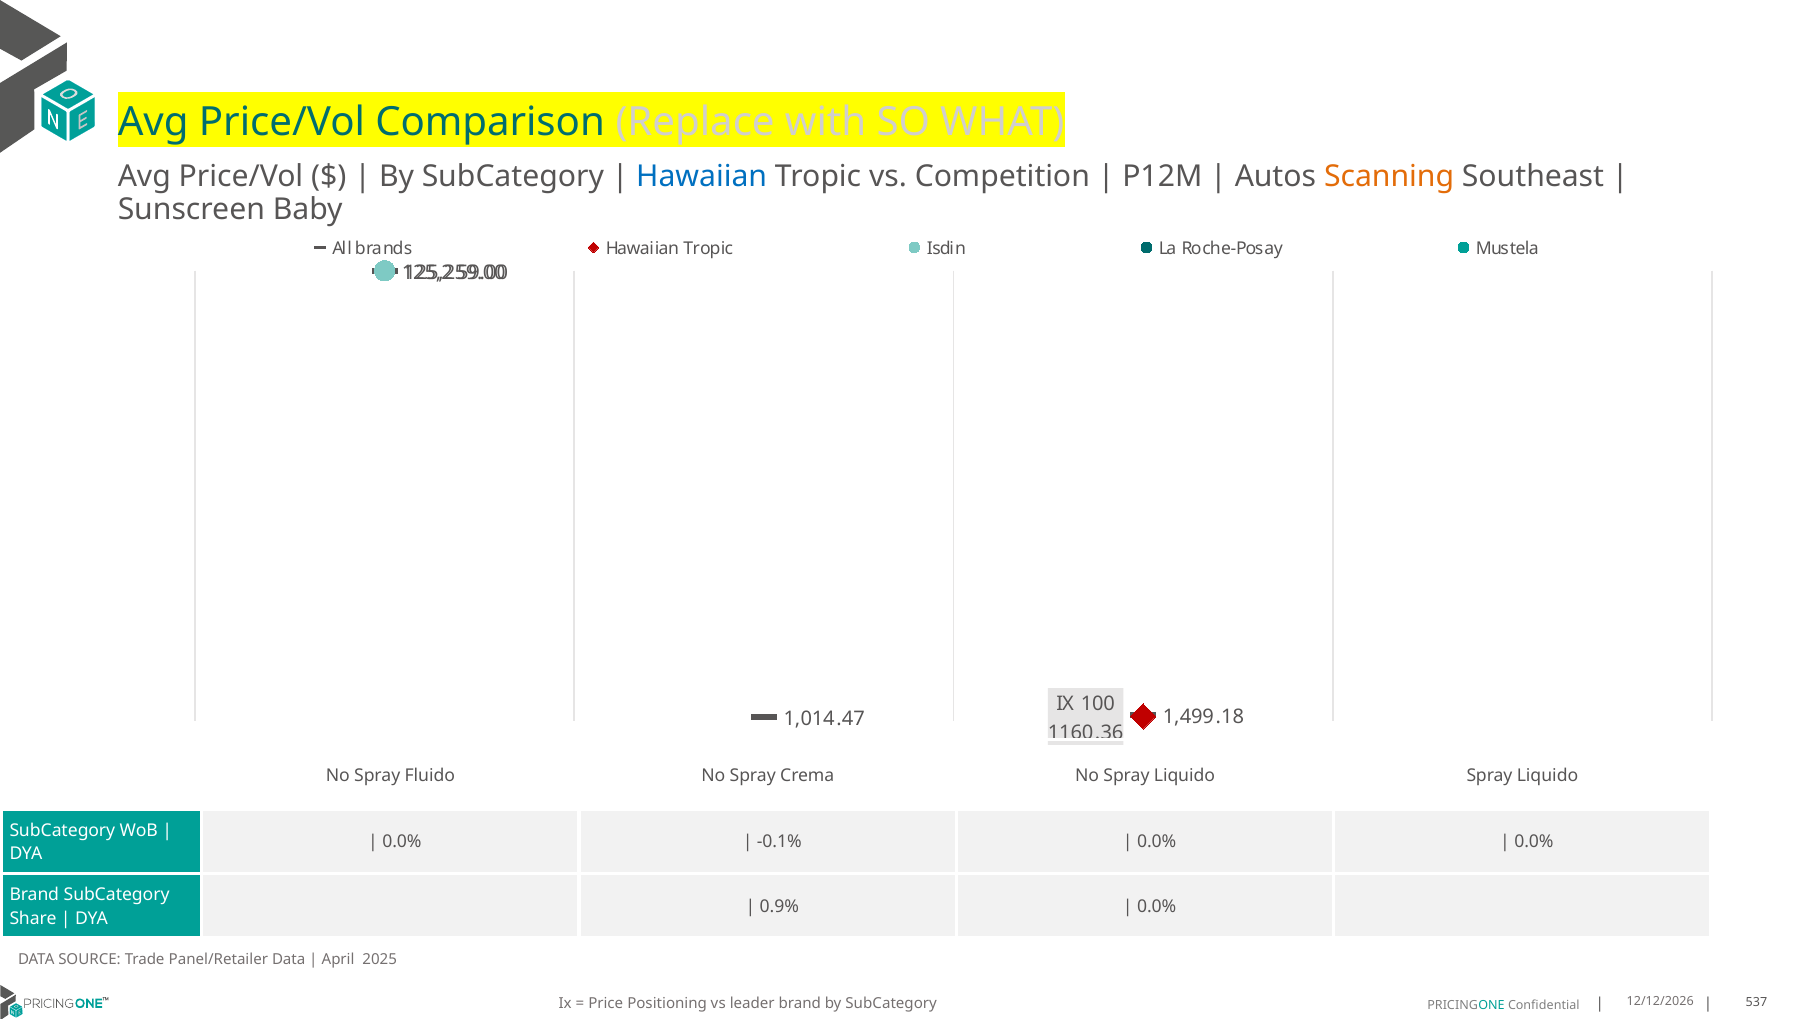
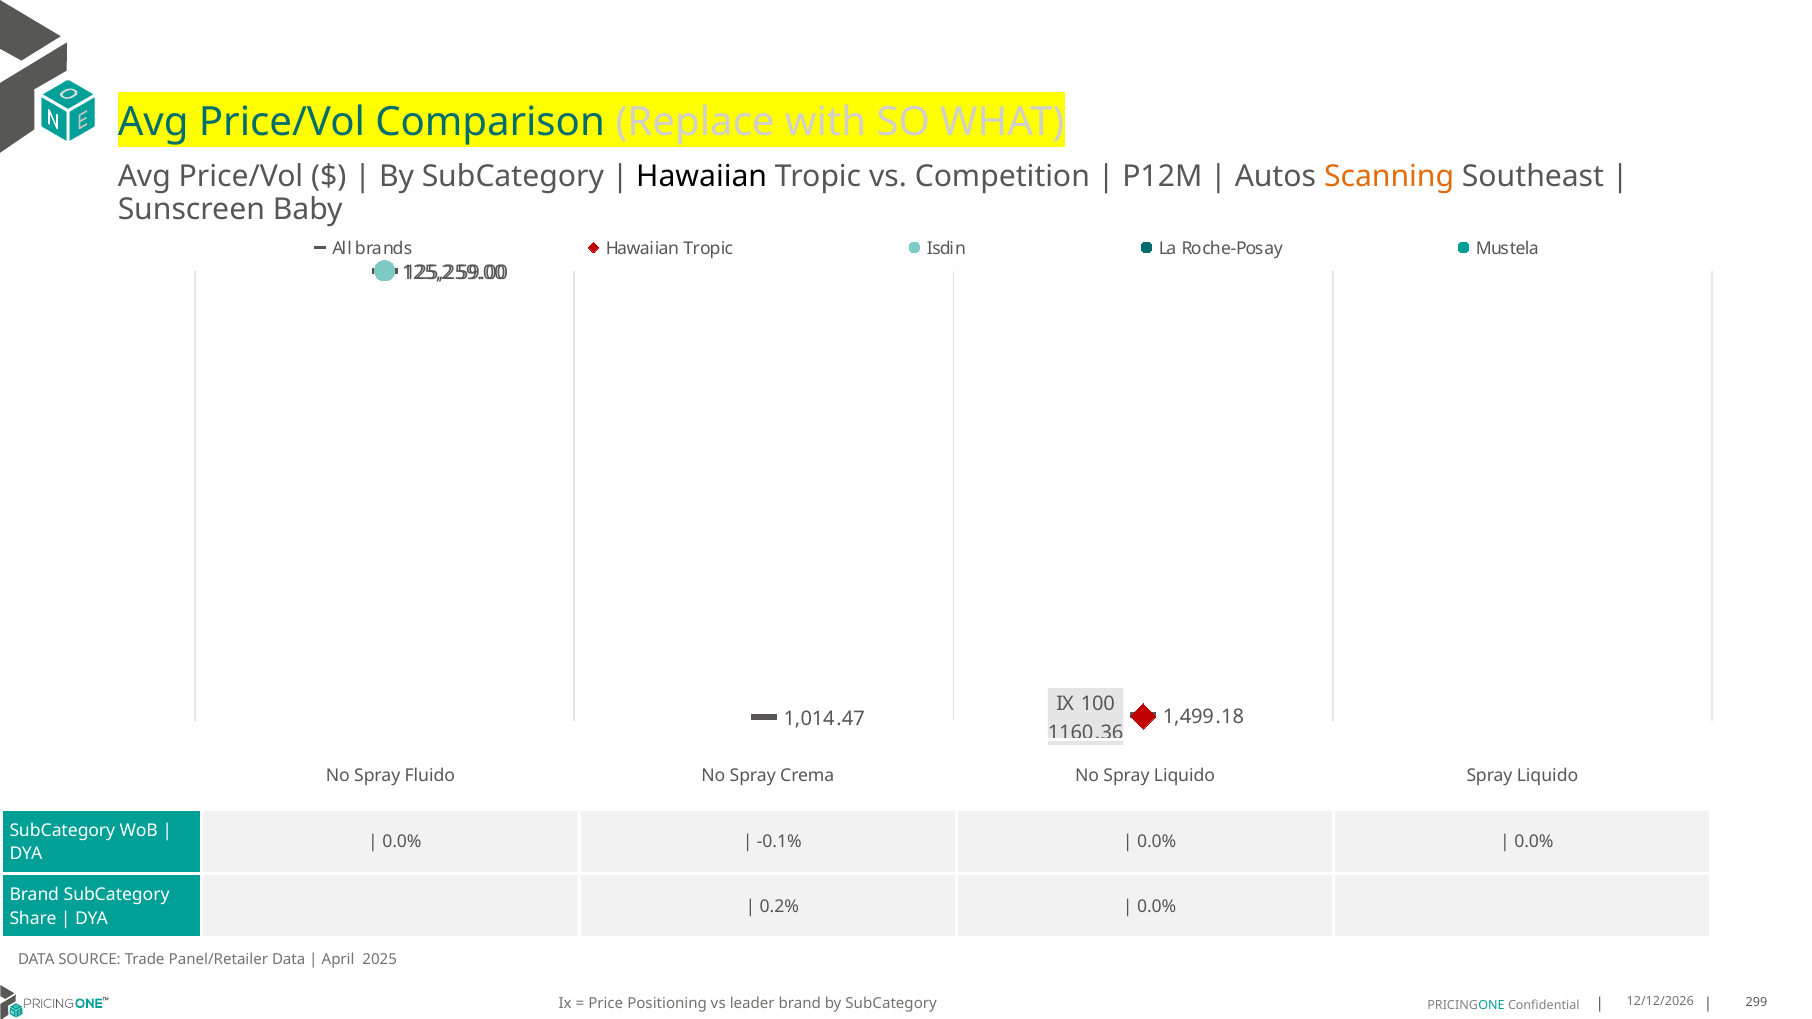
Hawaiian colour: blue -> black (702, 177)
0.9%: 0.9% -> 0.2% (779, 907)
537: 537 -> 299 (1757, 1002)
